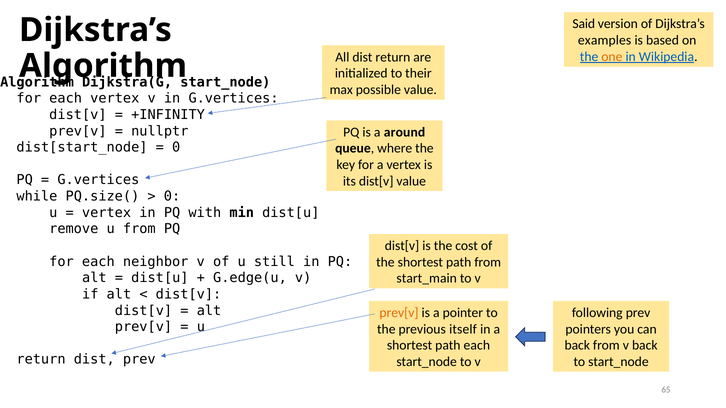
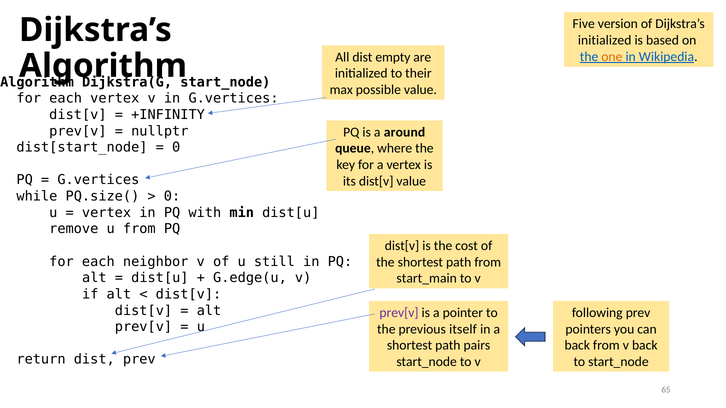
Said: Said -> Five (584, 24)
examples: examples -> initialized (605, 40)
dist return: return -> empty (393, 57)
prev[v colour: orange -> purple (399, 313)
path each: each -> pairs (477, 346)
